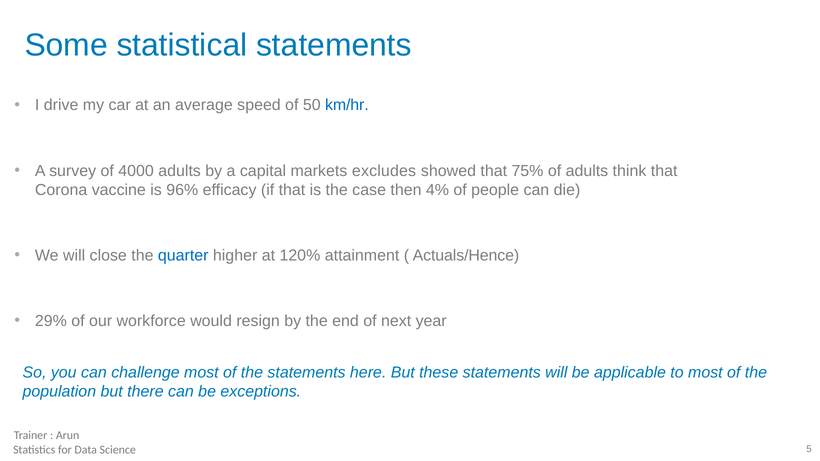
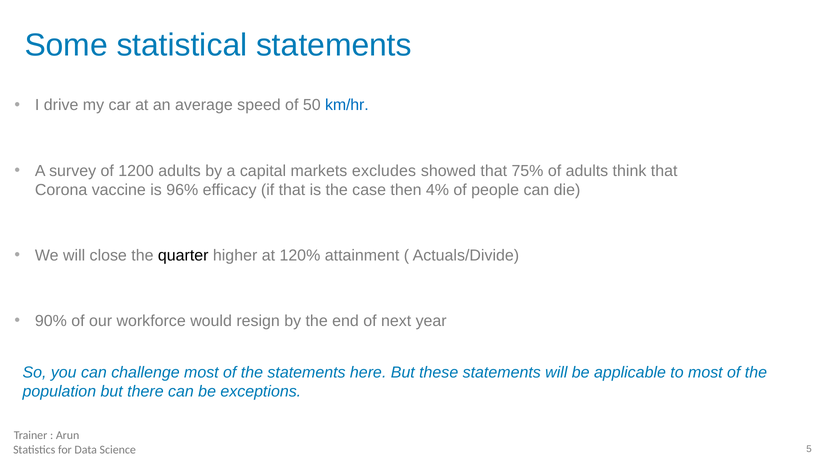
4000: 4000 -> 1200 (136, 171)
quarter colour: blue -> black (183, 256)
Actuals/Hence: Actuals/Hence -> Actuals/Divide (466, 256)
29%: 29% -> 90% (51, 321)
